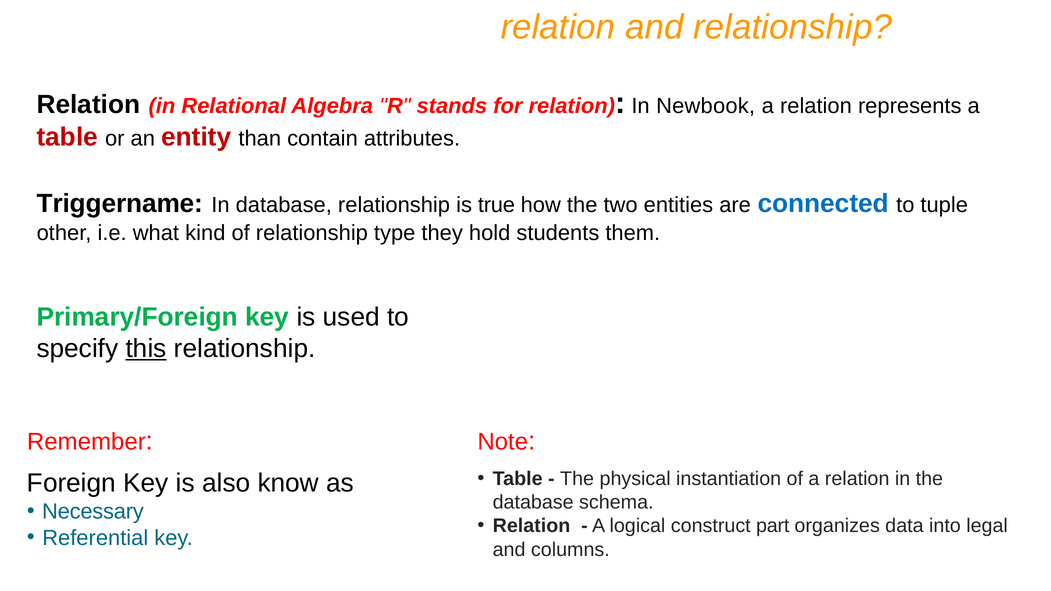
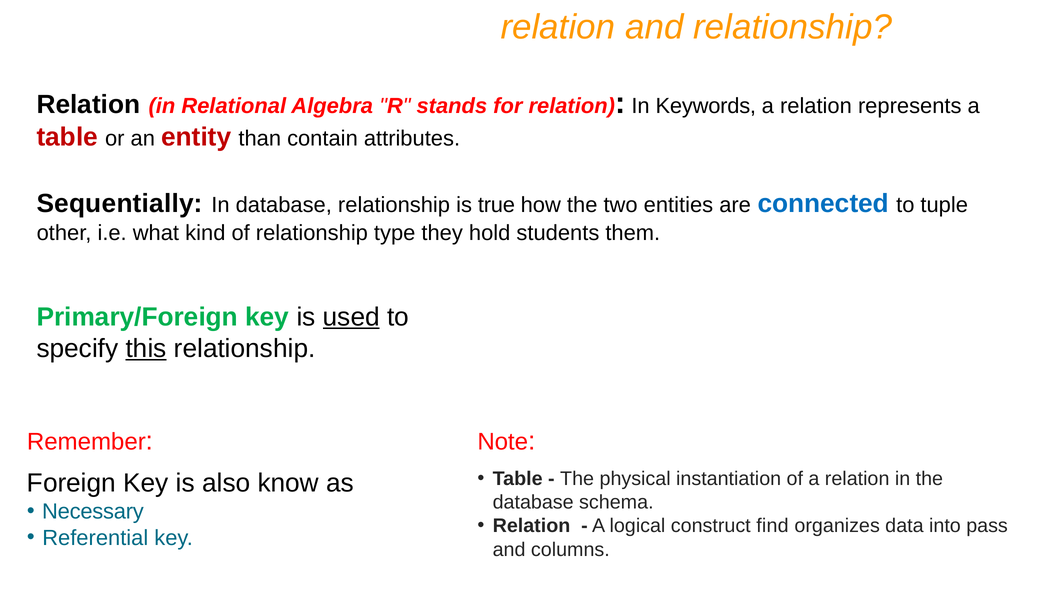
Newbook: Newbook -> Keywords (706, 106)
Triggername: Triggername -> Sequentially (120, 204)
used underline: none -> present (351, 317)
part: part -> find (773, 526)
legal: legal -> pass (987, 526)
